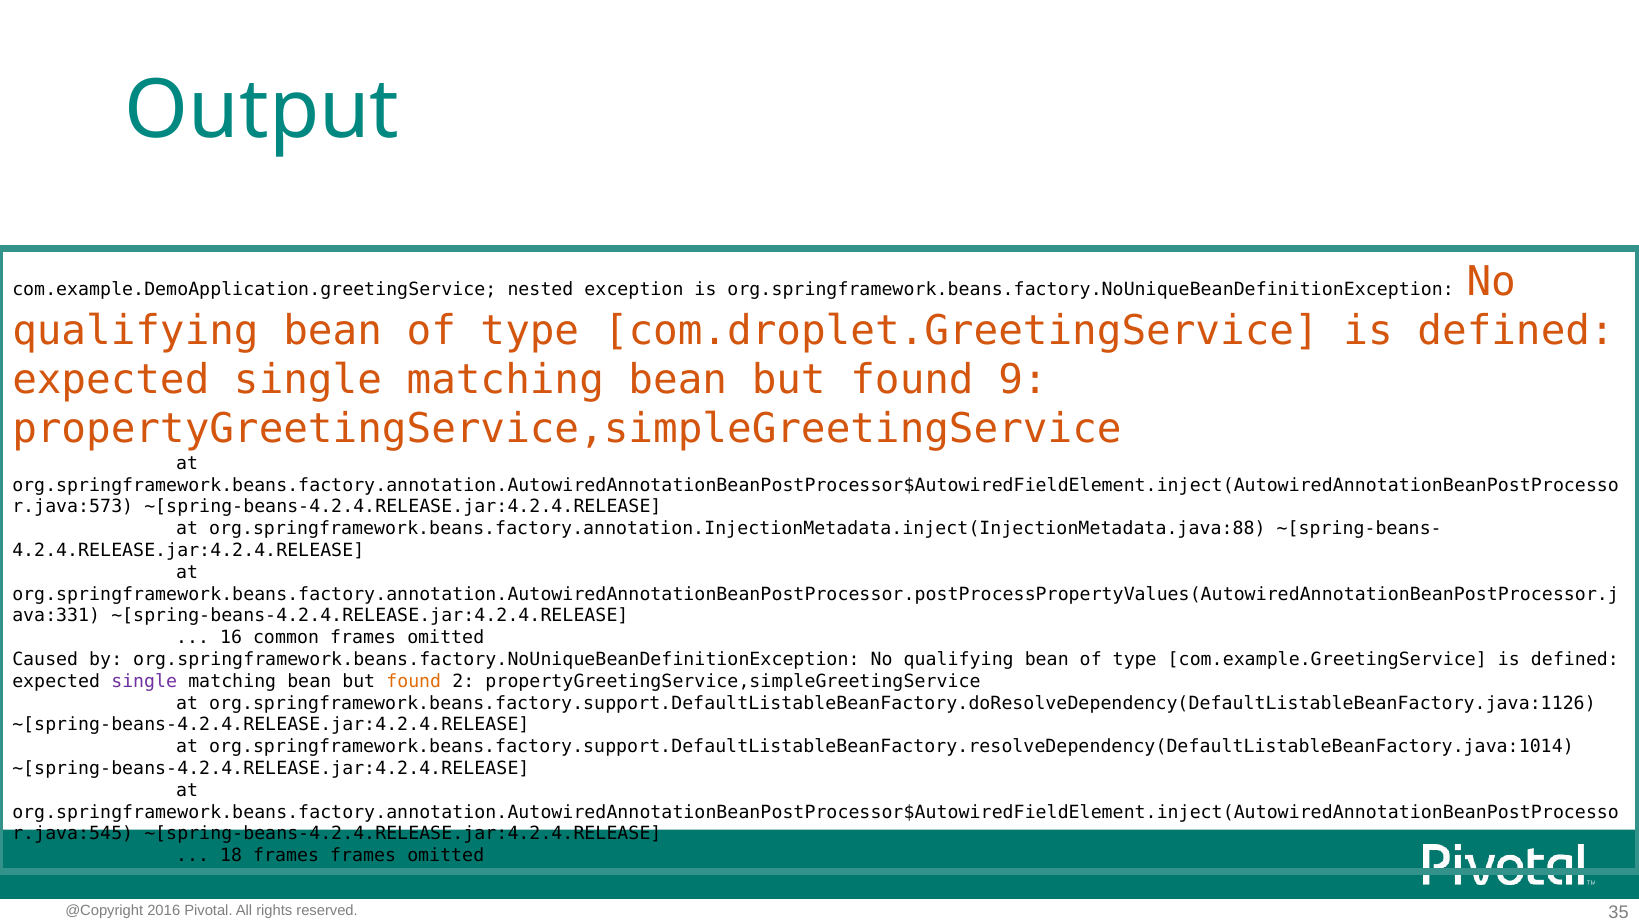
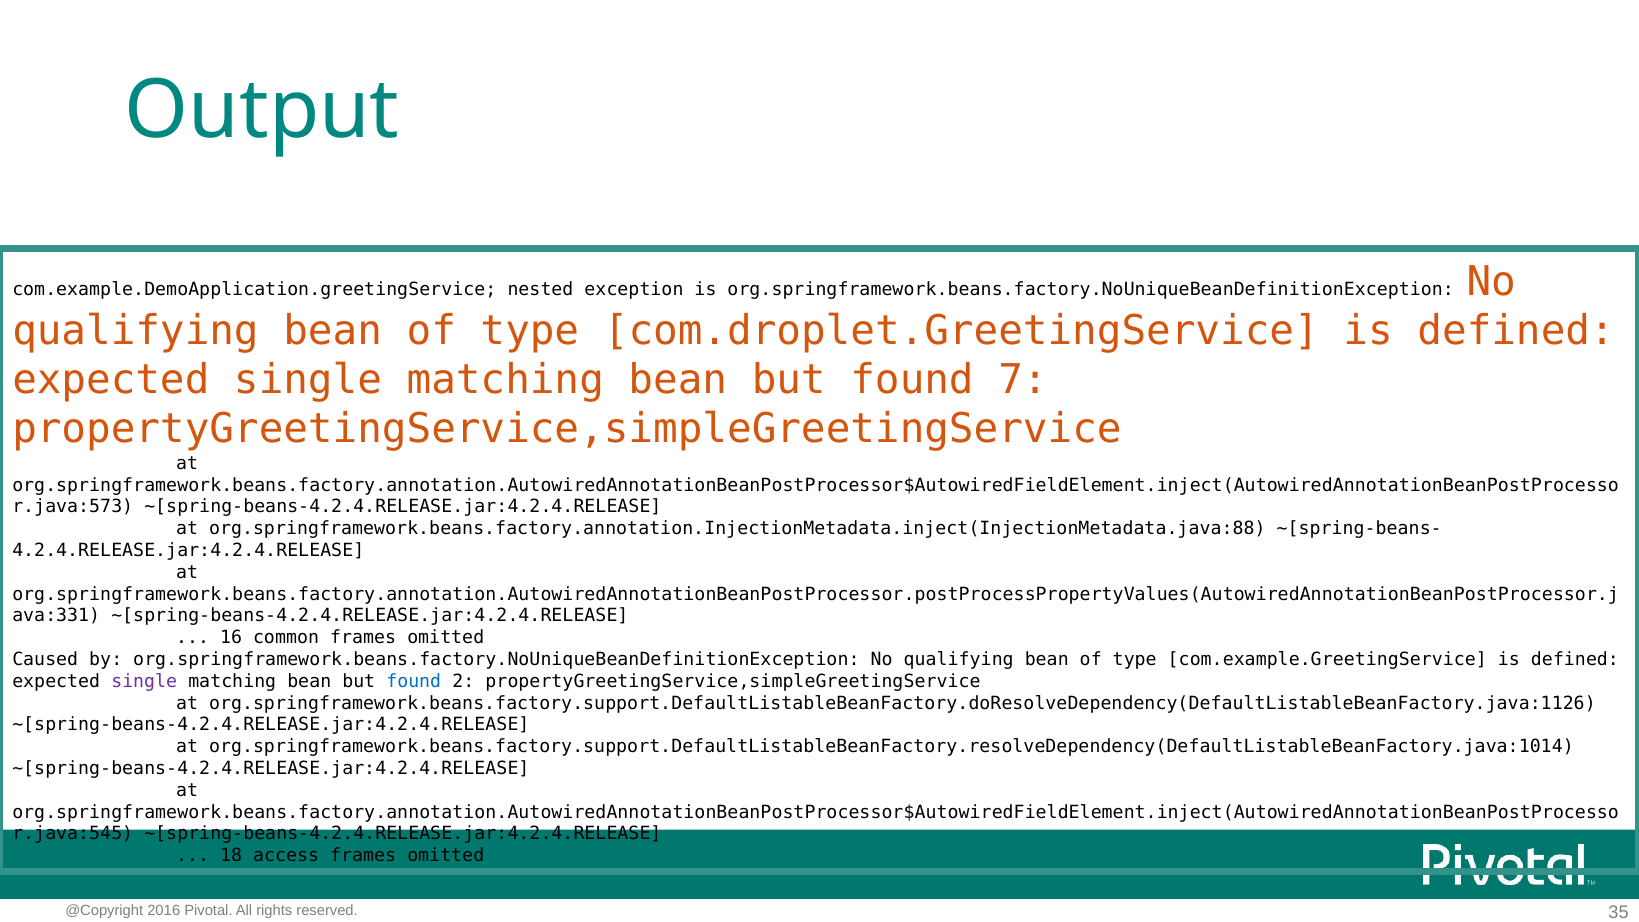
9: 9 -> 7 (1023, 380)
found colour: orange -> blue (414, 681)
18 frames: frames -> access (286, 856)
